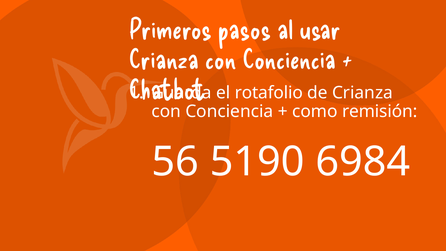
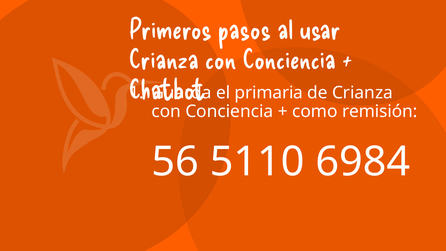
rotafolio: rotafolio -> primaria (269, 93)
5190: 5190 -> 5110 (257, 162)
